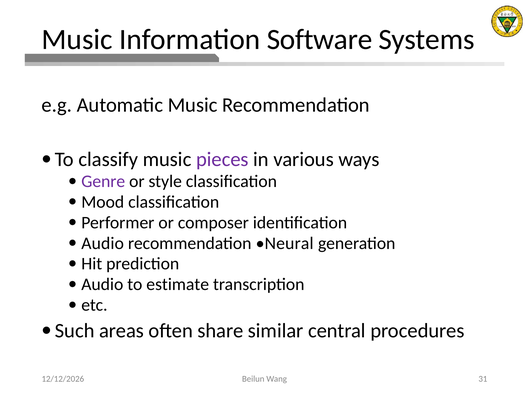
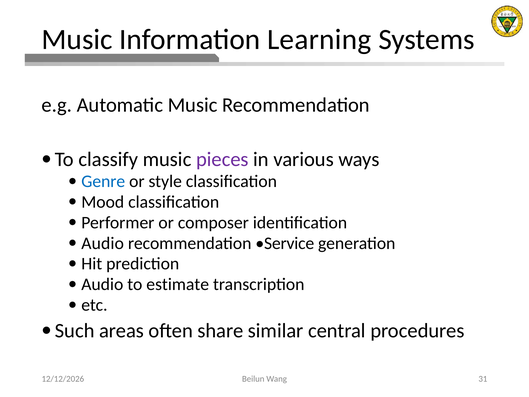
Software: Software -> Learning (319, 39)
Genre colour: purple -> blue (103, 181)
Neural: Neural -> Service (285, 243)
